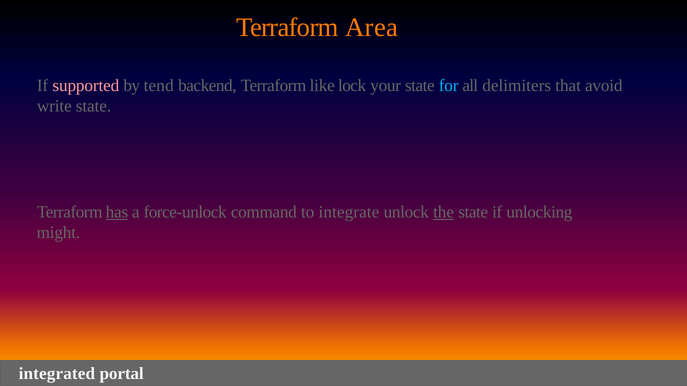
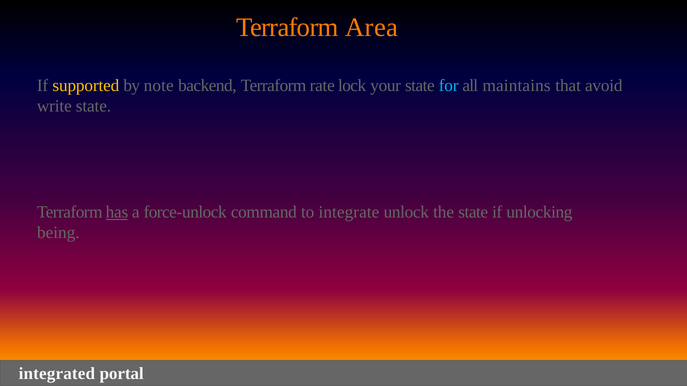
supported colour: pink -> yellow (86, 86)
tend: tend -> note (159, 86)
like: like -> rate (322, 86)
delimiters: delimiters -> maintains (517, 86)
the underline: present -> none (444, 212)
might: might -> being (58, 233)
